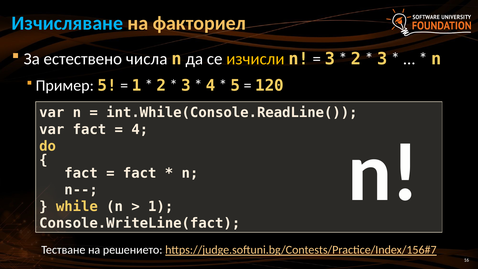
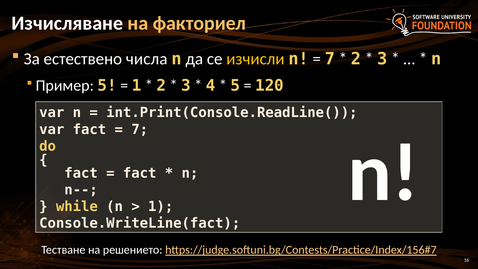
Изчисляване colour: light blue -> white (67, 23)
3: 3 -> 7 (330, 59)
int.While(Console.ReadLine(: int.While(Console.ReadLine( -> int.Print(Console.ReadLine( (232, 113)
4: 4 -> 7 (140, 129)
